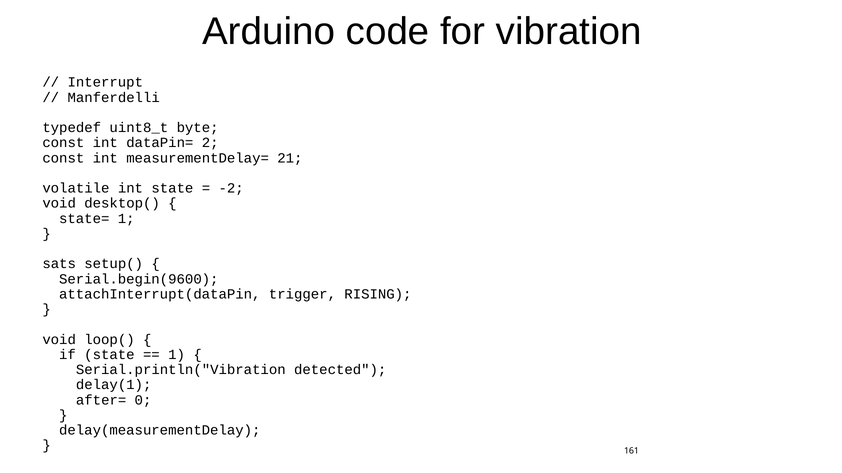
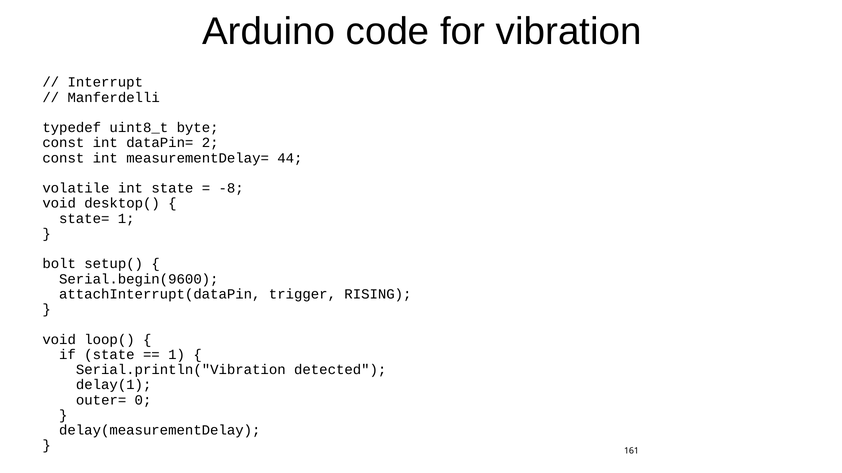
21: 21 -> 44 (290, 158)
-2: -2 -> -8 (231, 188)
sats: sats -> bolt (59, 264)
after=: after= -> outer= (101, 400)
